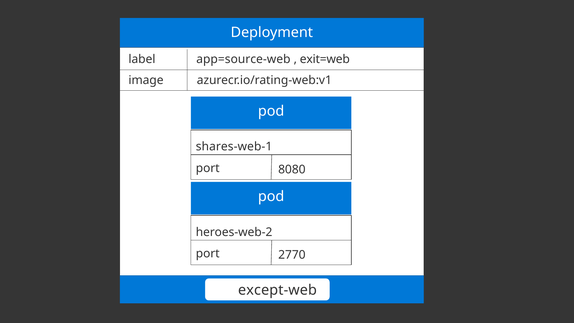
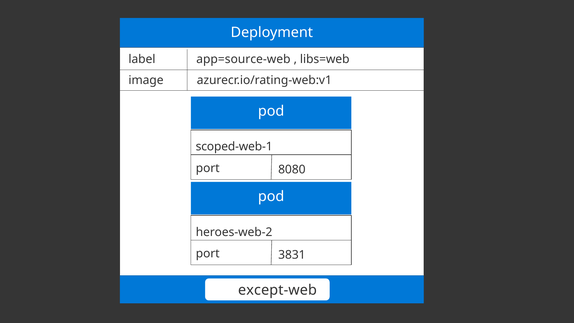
exit=web: exit=web -> libs=web (325, 59)
shares-web-1: shares-web-1 -> scoped-web-1 (234, 147)
2770: 2770 -> 3831 (292, 255)
